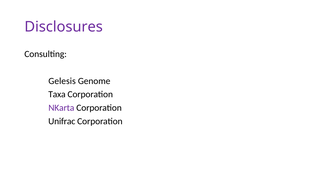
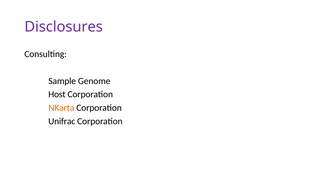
Gelesis: Gelesis -> Sample (62, 81)
Taxa: Taxa -> Host (57, 94)
NKarta colour: purple -> orange (61, 108)
